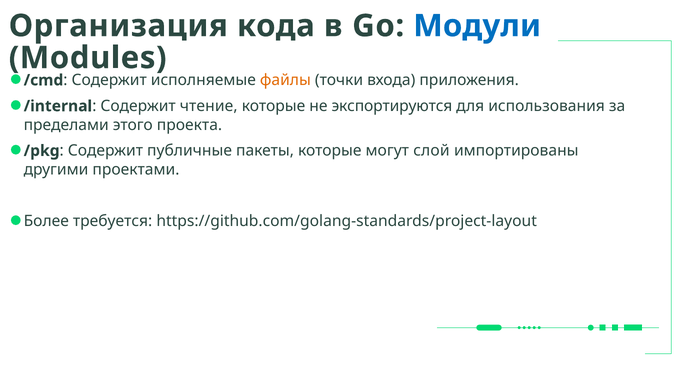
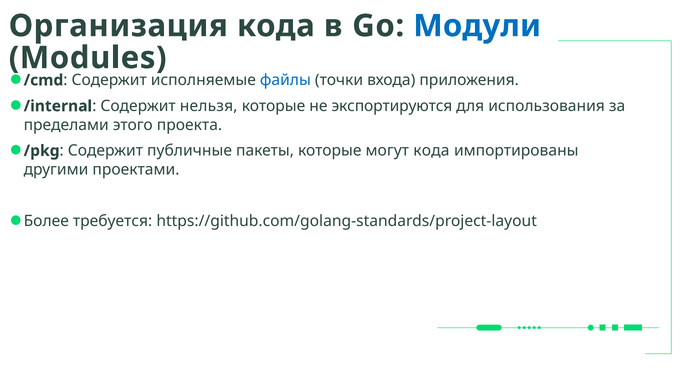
файлы colour: orange -> blue (285, 80)
чтение: чтение -> нельзя (209, 106)
могут слой: слой -> кода (431, 151)
